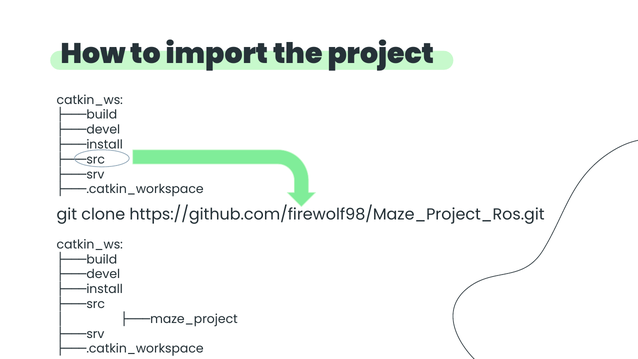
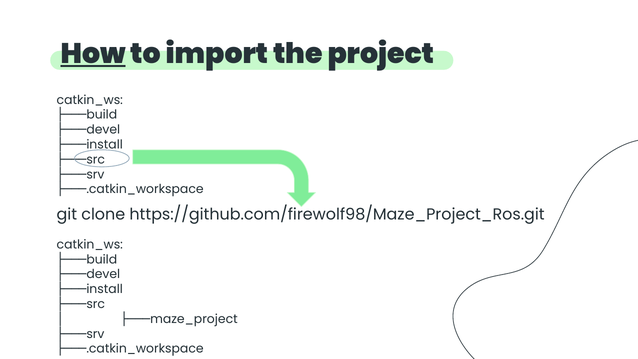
How underline: none -> present (93, 54)
